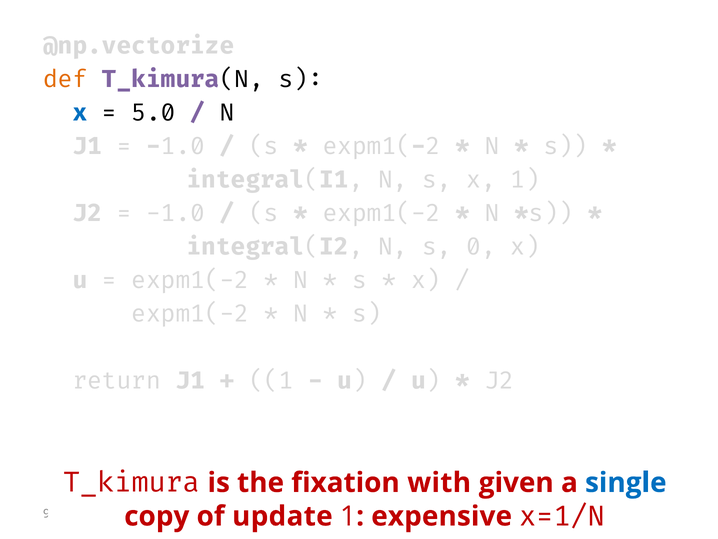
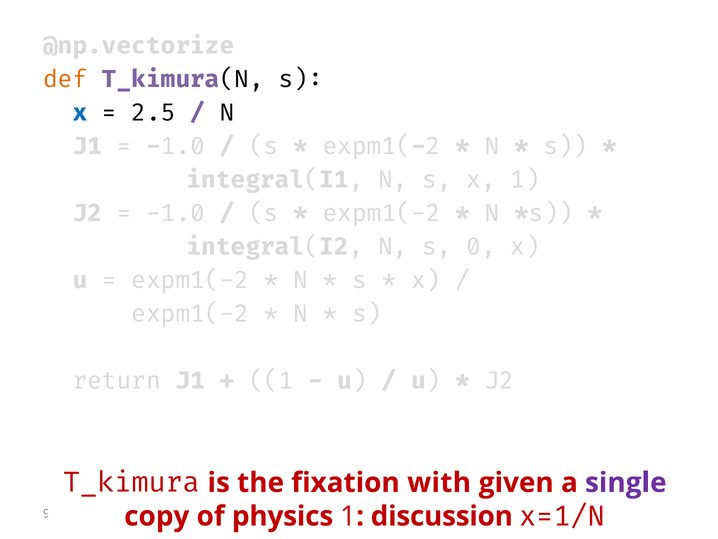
5.0: 5.0 -> 2.5 (153, 113)
single colour: blue -> purple (626, 482)
update: update -> physics (283, 516)
expensive: expensive -> discussion (442, 516)
